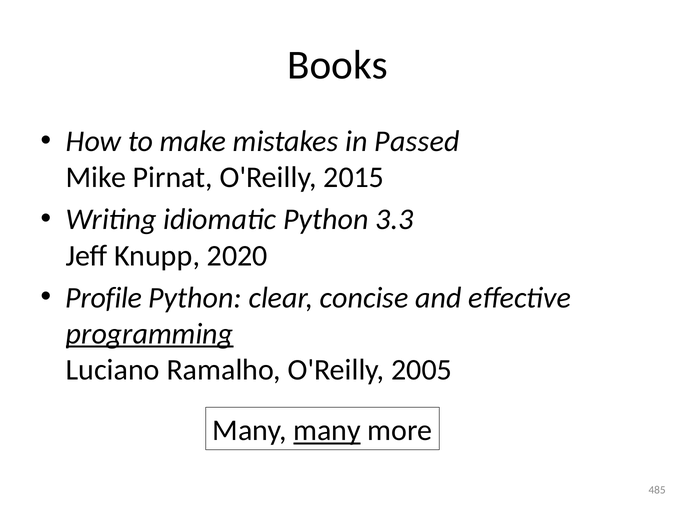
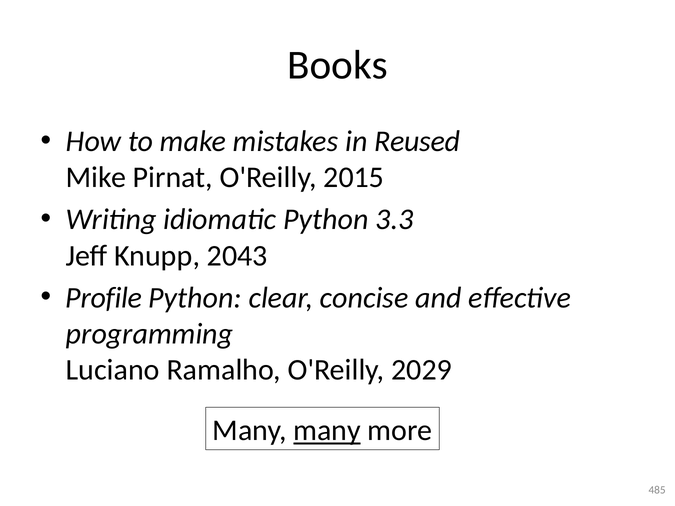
Passed: Passed -> Reused (417, 142)
2020: 2020 -> 2043 (237, 256)
programming underline: present -> none (150, 334)
2005: 2005 -> 2029 (422, 370)
